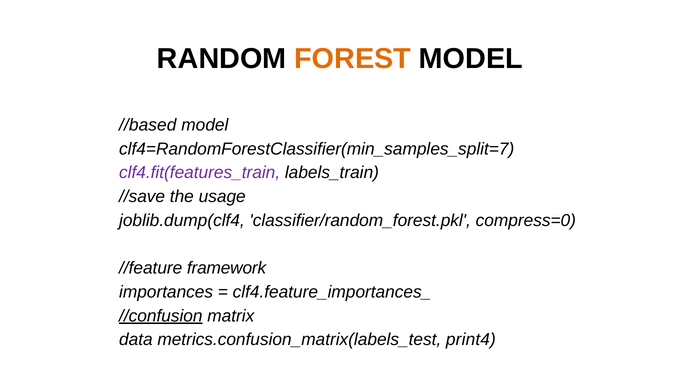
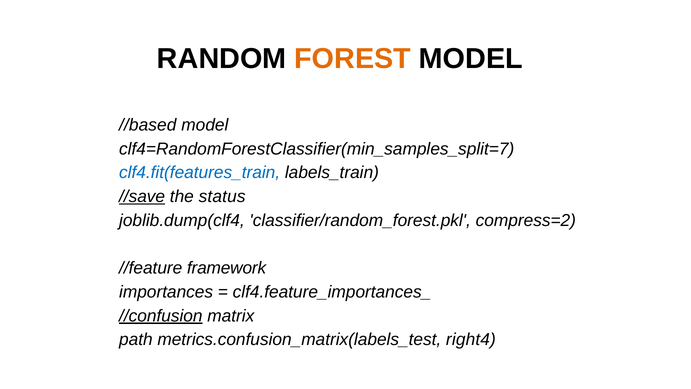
clf4.fit(features_train colour: purple -> blue (200, 173)
//save underline: none -> present (142, 196)
usage: usage -> status (222, 196)
compress=0: compress=0 -> compress=2 (526, 220)
data: data -> path (136, 339)
print4: print4 -> right4 (471, 339)
